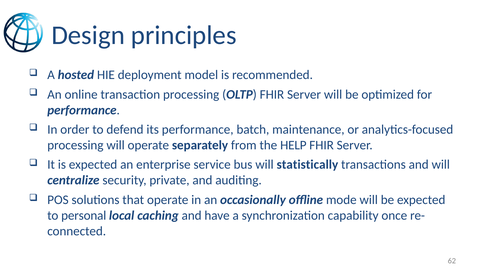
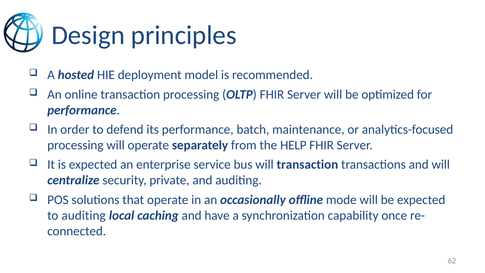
will statistically: statistically -> transaction (307, 165)
to personal: personal -> auditing (84, 215)
